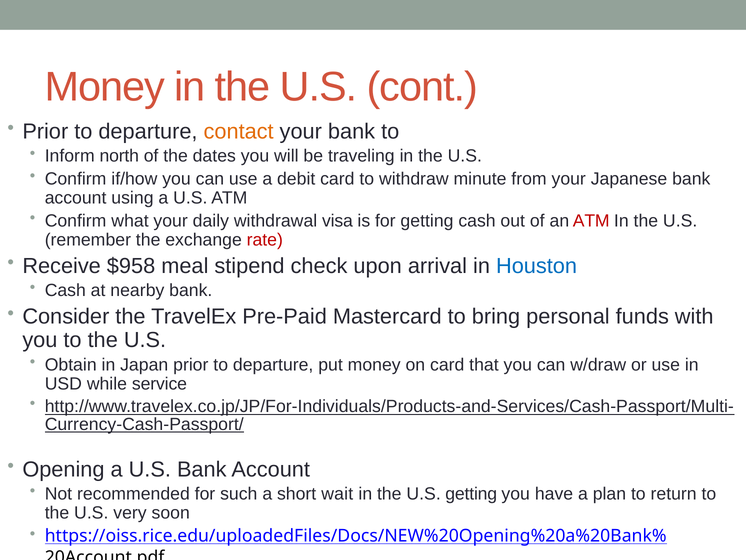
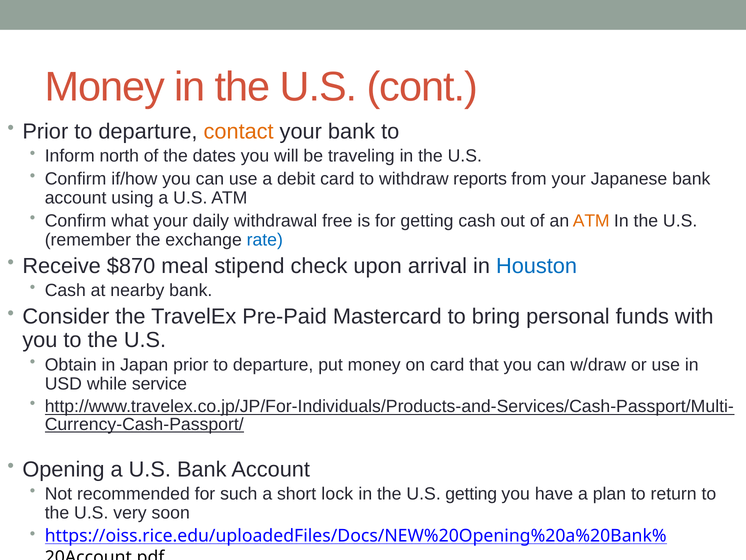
minute: minute -> reports (480, 179)
visa: visa -> free (337, 221)
ATM colour: red -> orange (591, 221)
rate colour: red -> blue (265, 240)
$958: $958 -> $870 (131, 266)
wait: wait -> lock (337, 494)
